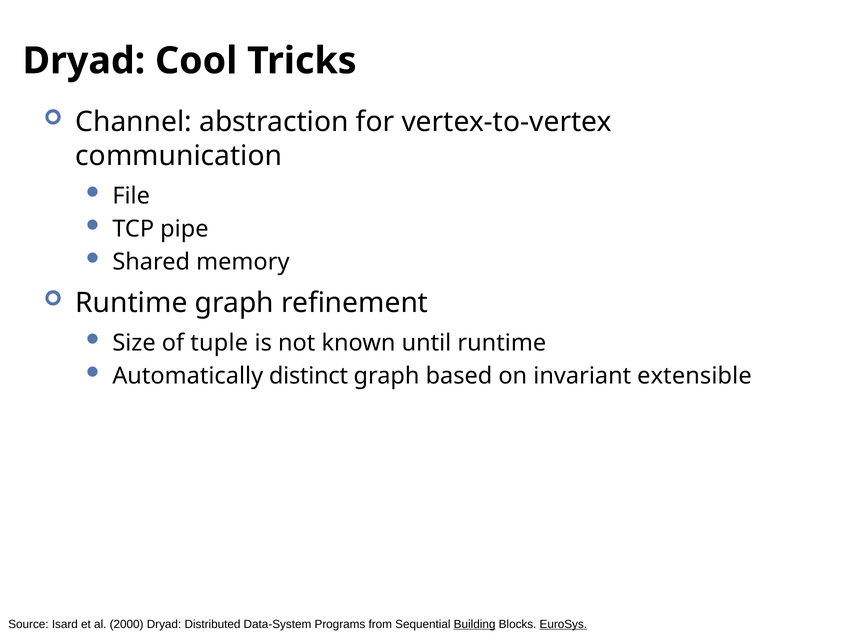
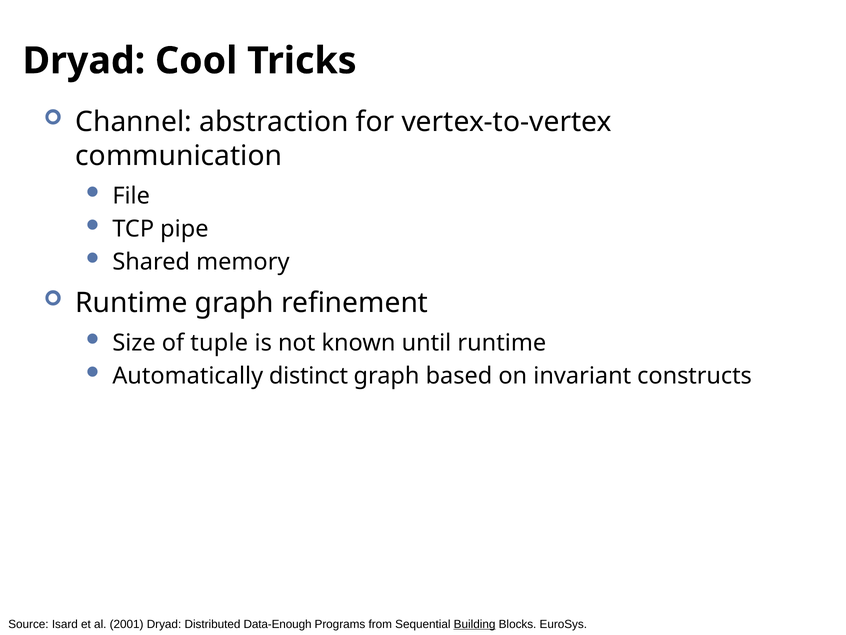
extensible: extensible -> constructs (695, 376)
2000: 2000 -> 2001 (127, 624)
Data-System: Data-System -> Data-Enough (278, 624)
EuroSys underline: present -> none (563, 624)
